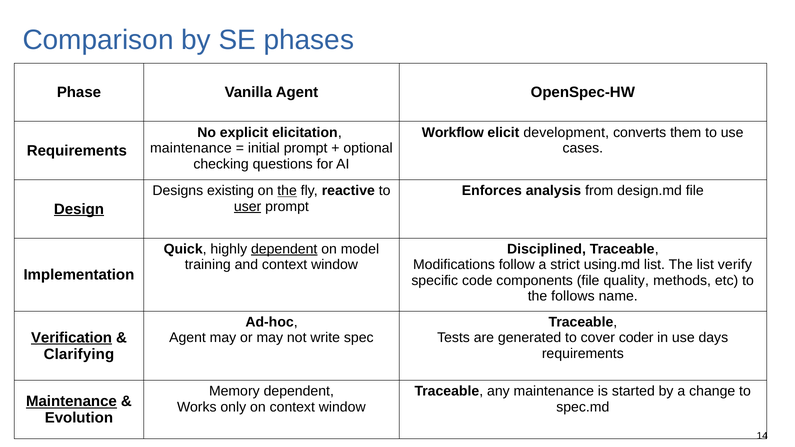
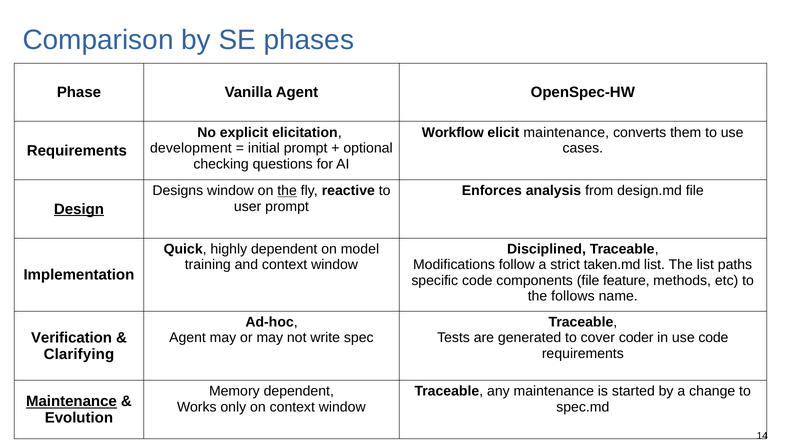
elicit development: development -> maintenance (566, 132)
maintenance: maintenance -> development (191, 148)
Designs existing: existing -> window (230, 191)
user underline: present -> none (248, 207)
dependent underline: present -> none (284, 249)
using.md: using.md -> taken.md (612, 265)
verify: verify -> paths (735, 265)
quality: quality -> feature (626, 281)
Verification underline: present -> none (72, 338)
use days: days -> code (713, 338)
